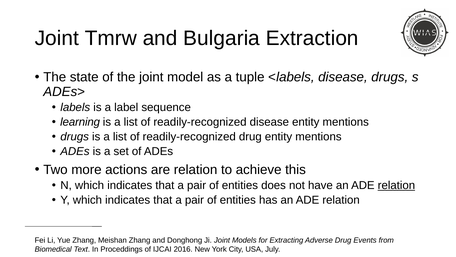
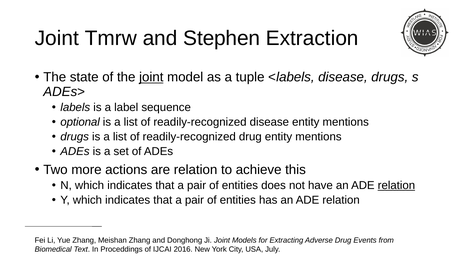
Bulgaria: Bulgaria -> Stephen (222, 38)
joint underline: none -> present (151, 77)
learning: learning -> optional (80, 122)
